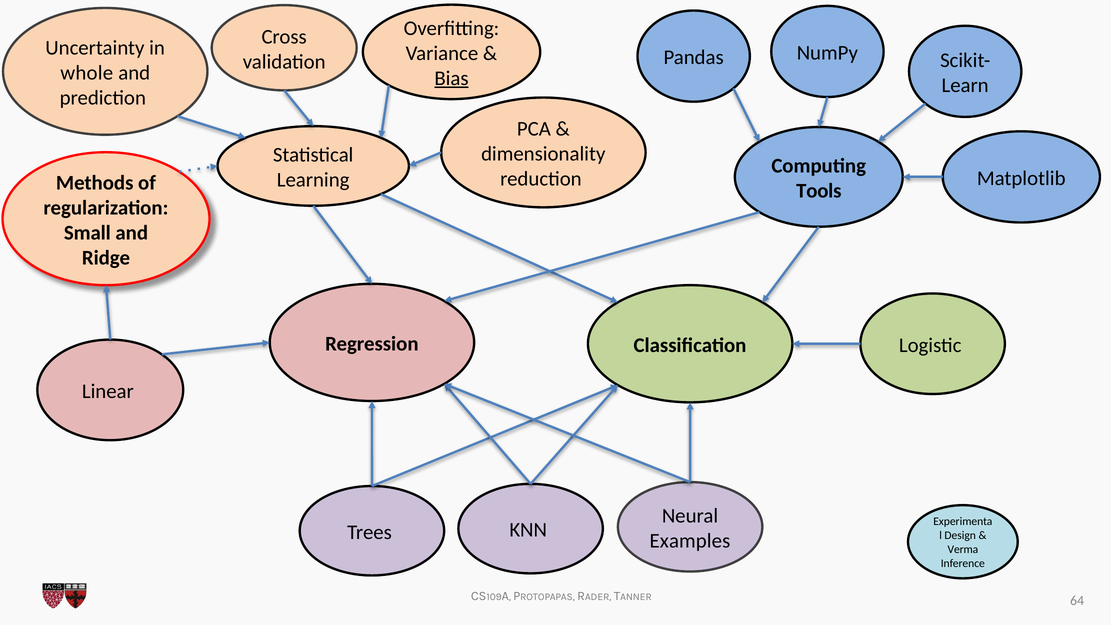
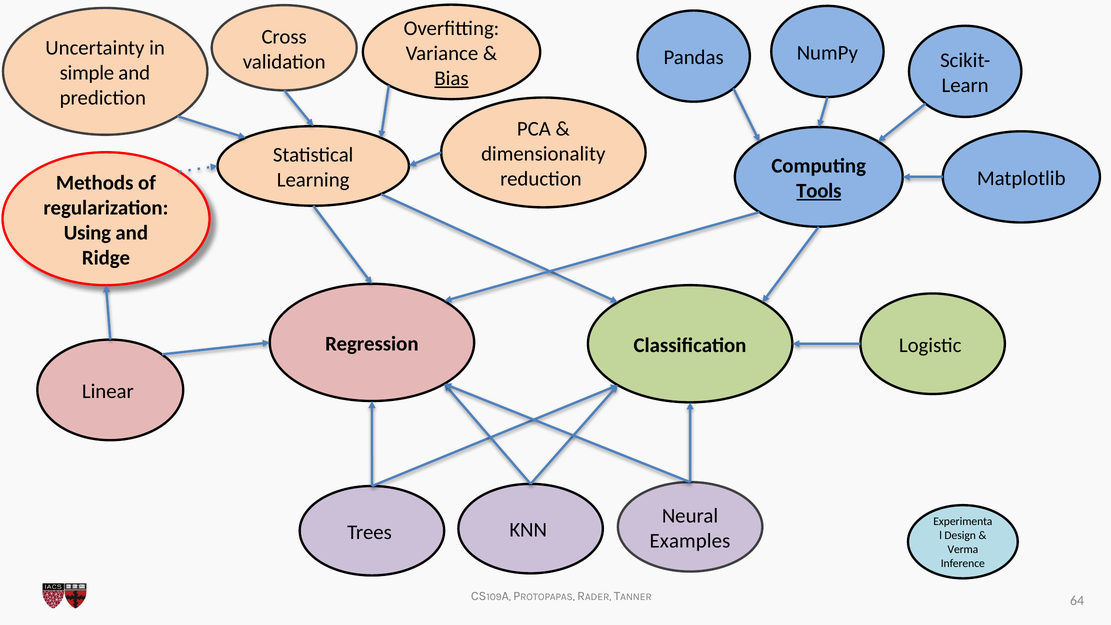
whole: whole -> simple (87, 73)
Tools underline: none -> present (819, 191)
Small: Small -> Using (87, 233)
